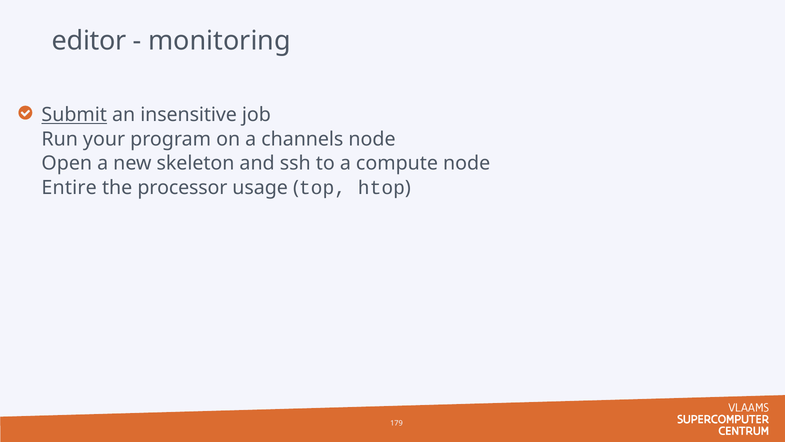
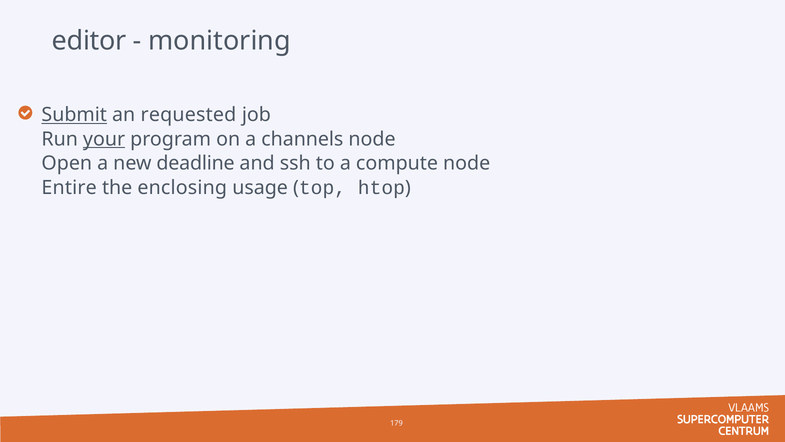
insensitive: insensitive -> requested (188, 115)
your underline: none -> present (104, 139)
skeleton: skeleton -> deadline (196, 163)
processor: processor -> enclosing (182, 188)
